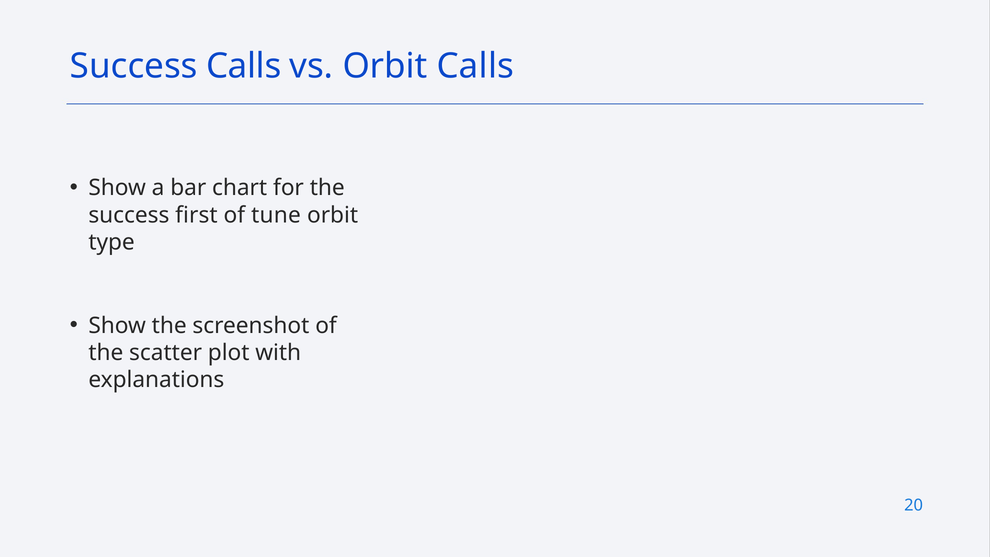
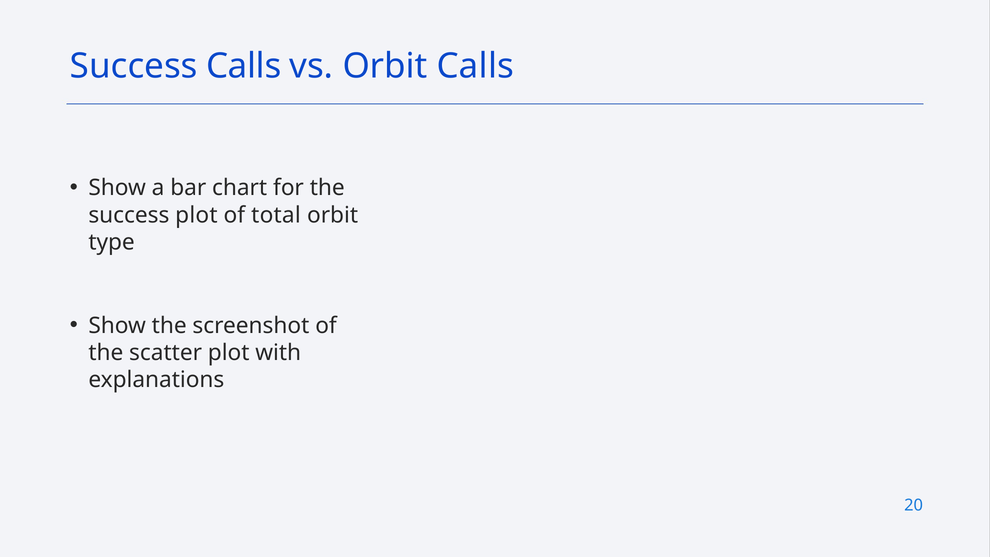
success first: first -> plot (196, 215)
tune: tune -> total (276, 215)
